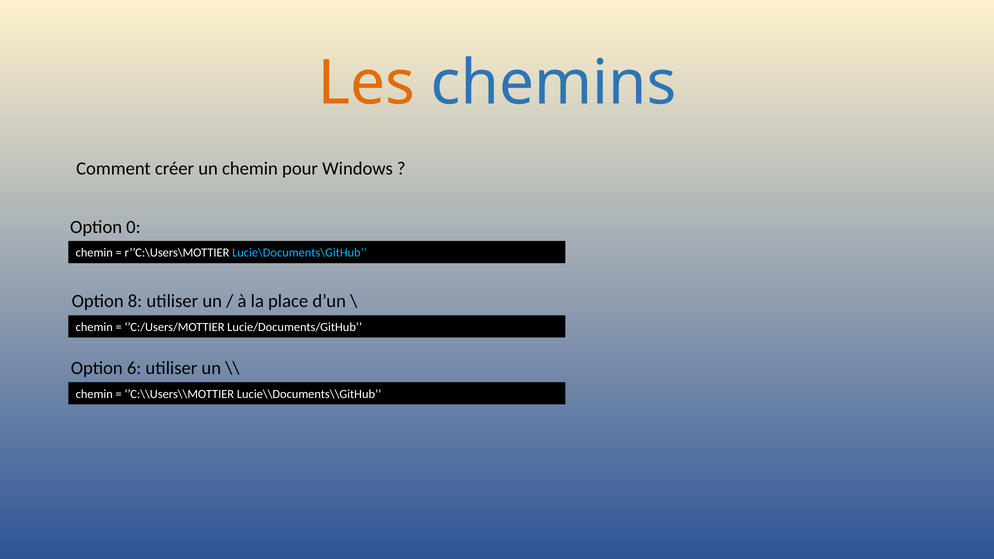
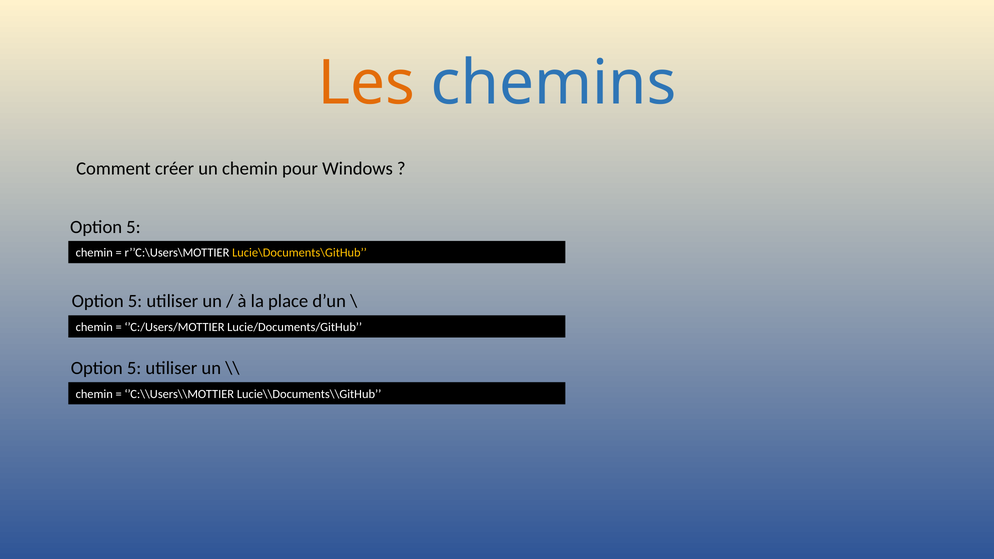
0: 0 -> 5 (133, 227)
Lucie\Documents\GitHub colour: light blue -> yellow (299, 253)
8: 8 -> 5 (135, 301)
6: 6 -> 5 (134, 368)
